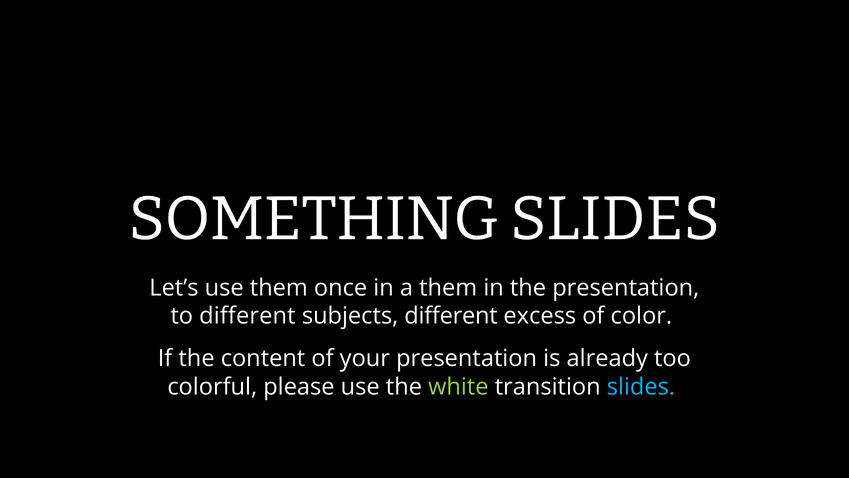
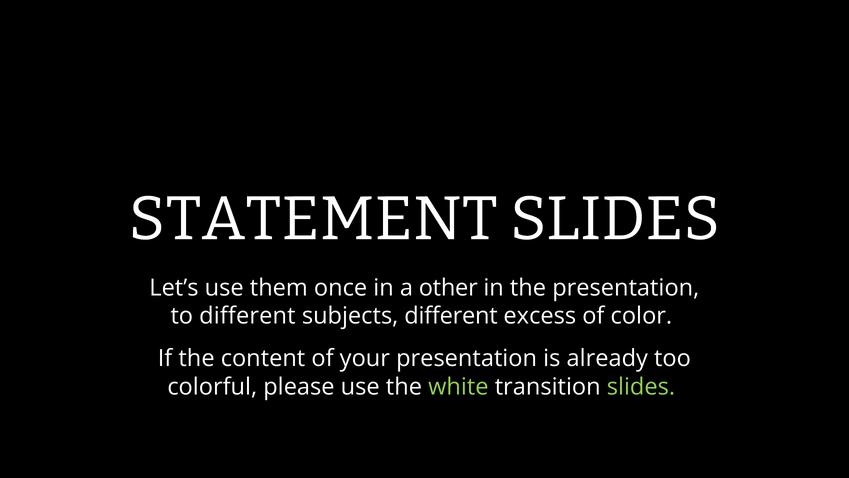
SOMETHING: SOMETHING -> STATEMENT (313, 219)
a them: them -> other (448, 287)
slides colour: light blue -> light green (641, 387)
